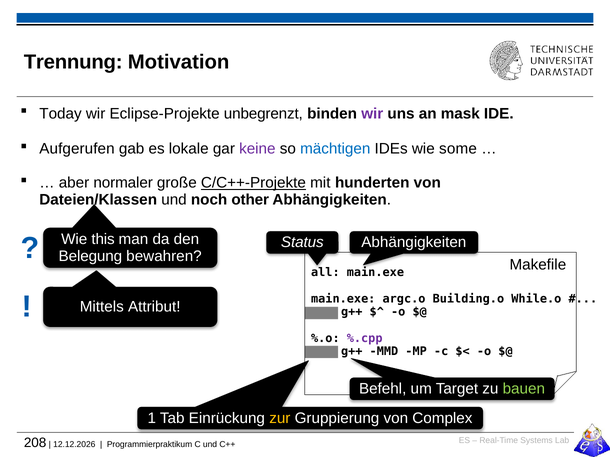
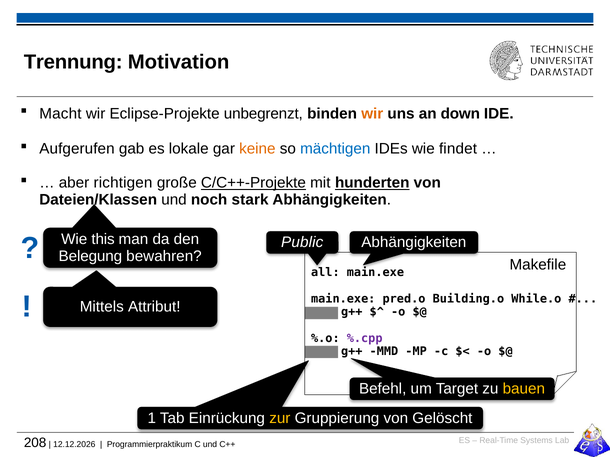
Today: Today -> Macht (60, 114)
wir colour: purple -> orange (372, 114)
mask: mask -> down (460, 114)
keine colour: purple -> orange (257, 149)
some: some -> findet (458, 149)
normaler: normaler -> richtigen (123, 183)
hunderten underline: none -> present (372, 183)
other: other -> stark (250, 200)
Status: Status -> Public (302, 243)
argc.o: argc.o -> pred.o (404, 299)
bauen colour: light green -> yellow (524, 389)
Complex: Complex -> Gelöscht (442, 419)
